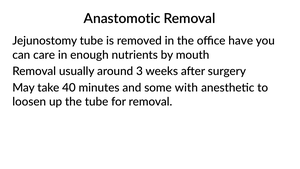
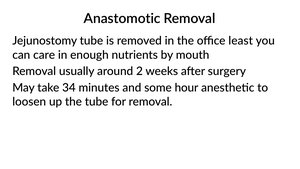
have: have -> least (241, 41)
3: 3 -> 2 (139, 71)
40: 40 -> 34 (69, 88)
with: with -> hour (186, 88)
